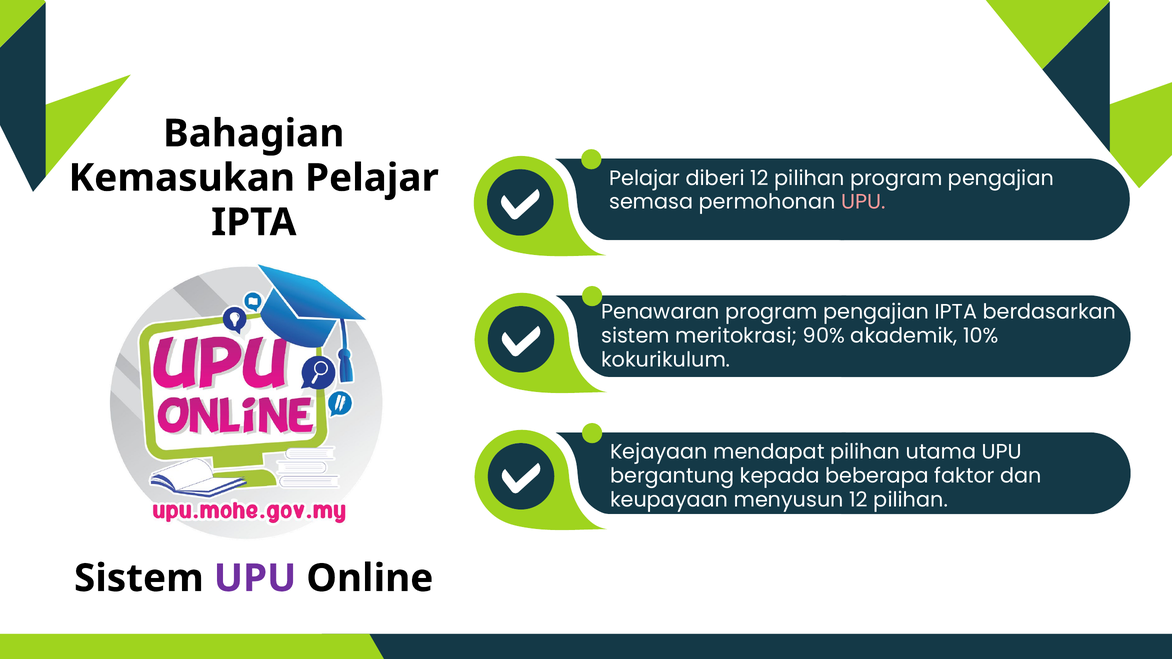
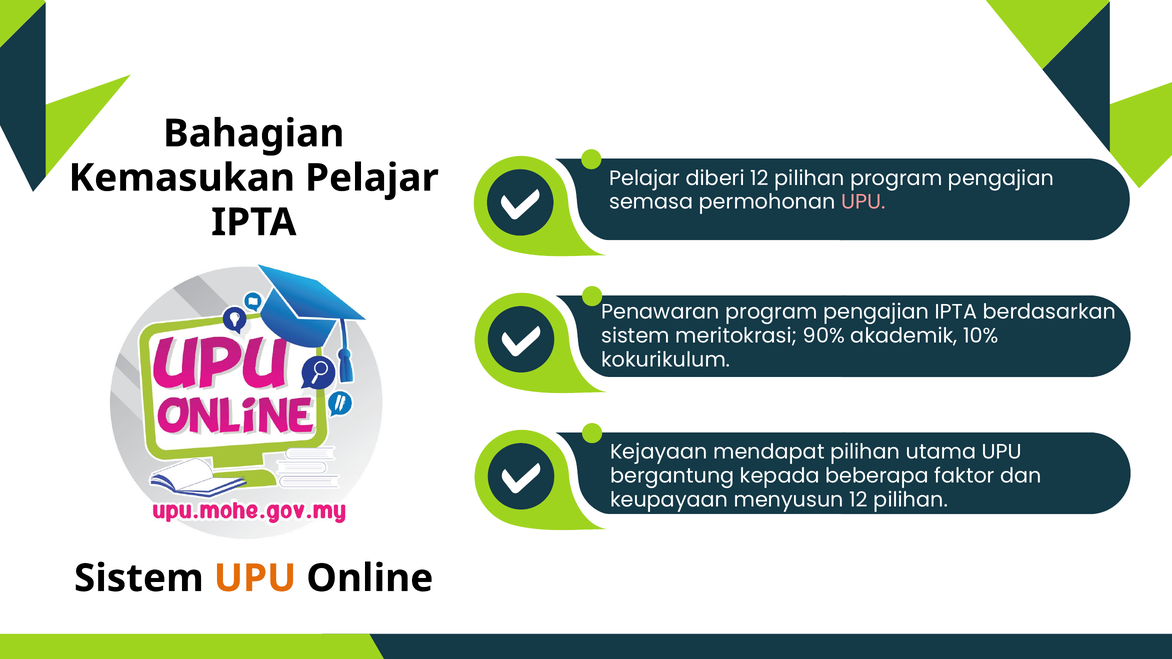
UPU colour: purple -> orange (255, 579)
